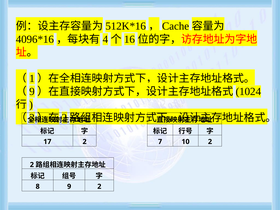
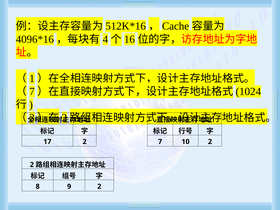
9: 9 -> 7 (32, 92)
